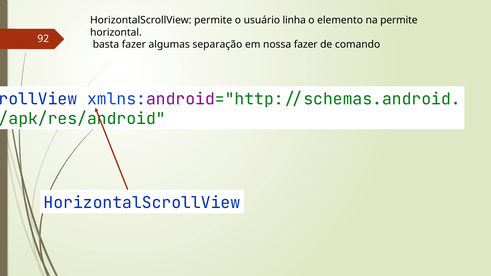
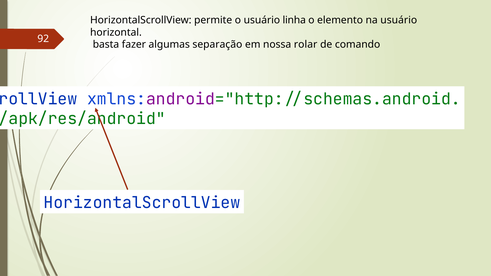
na permite: permite -> usuário (399, 20)
nossa fazer: fazer -> rolar (306, 45)
